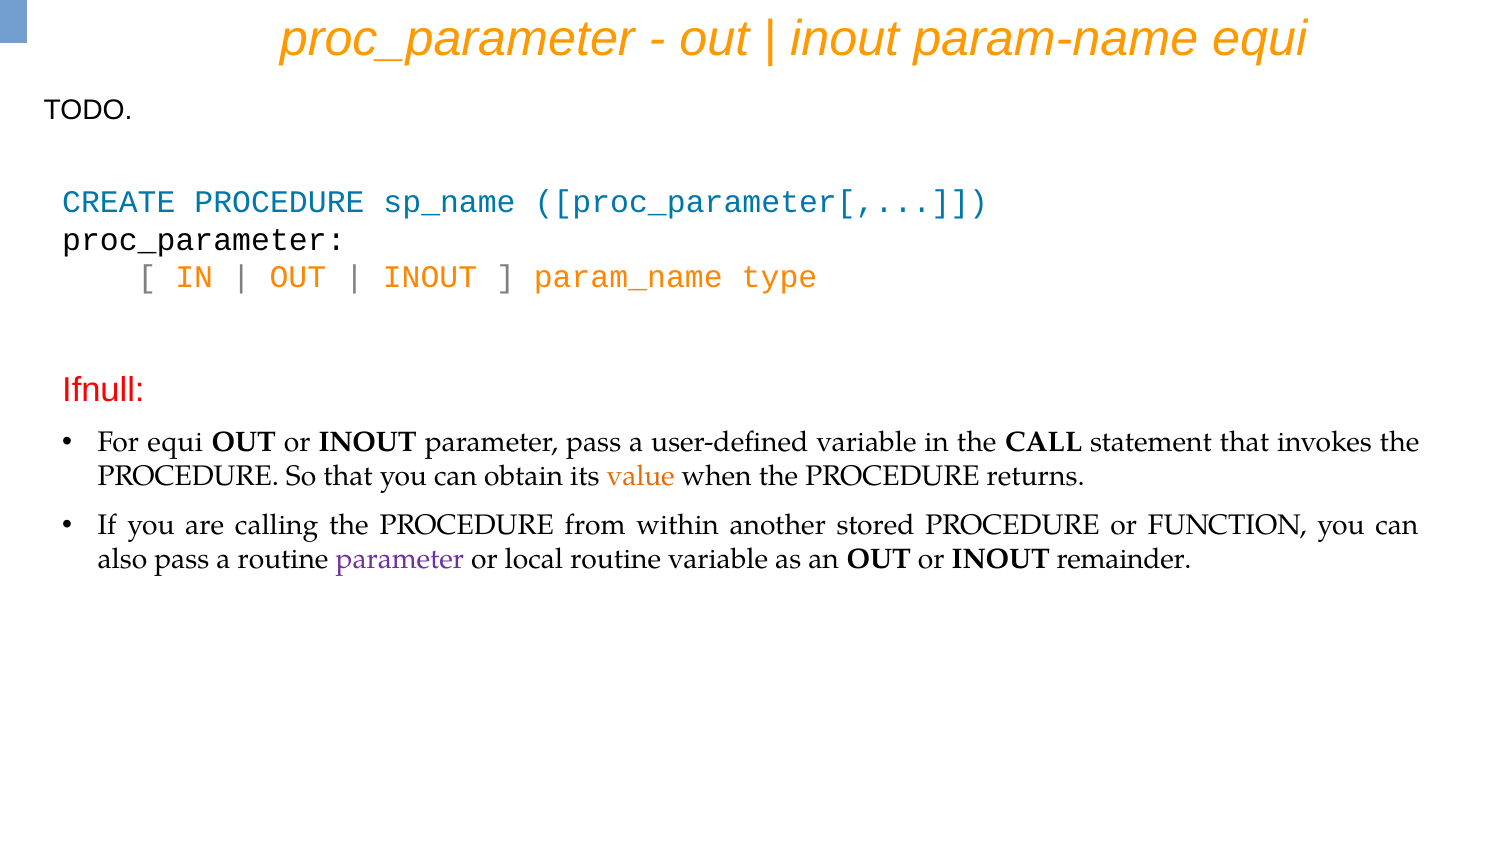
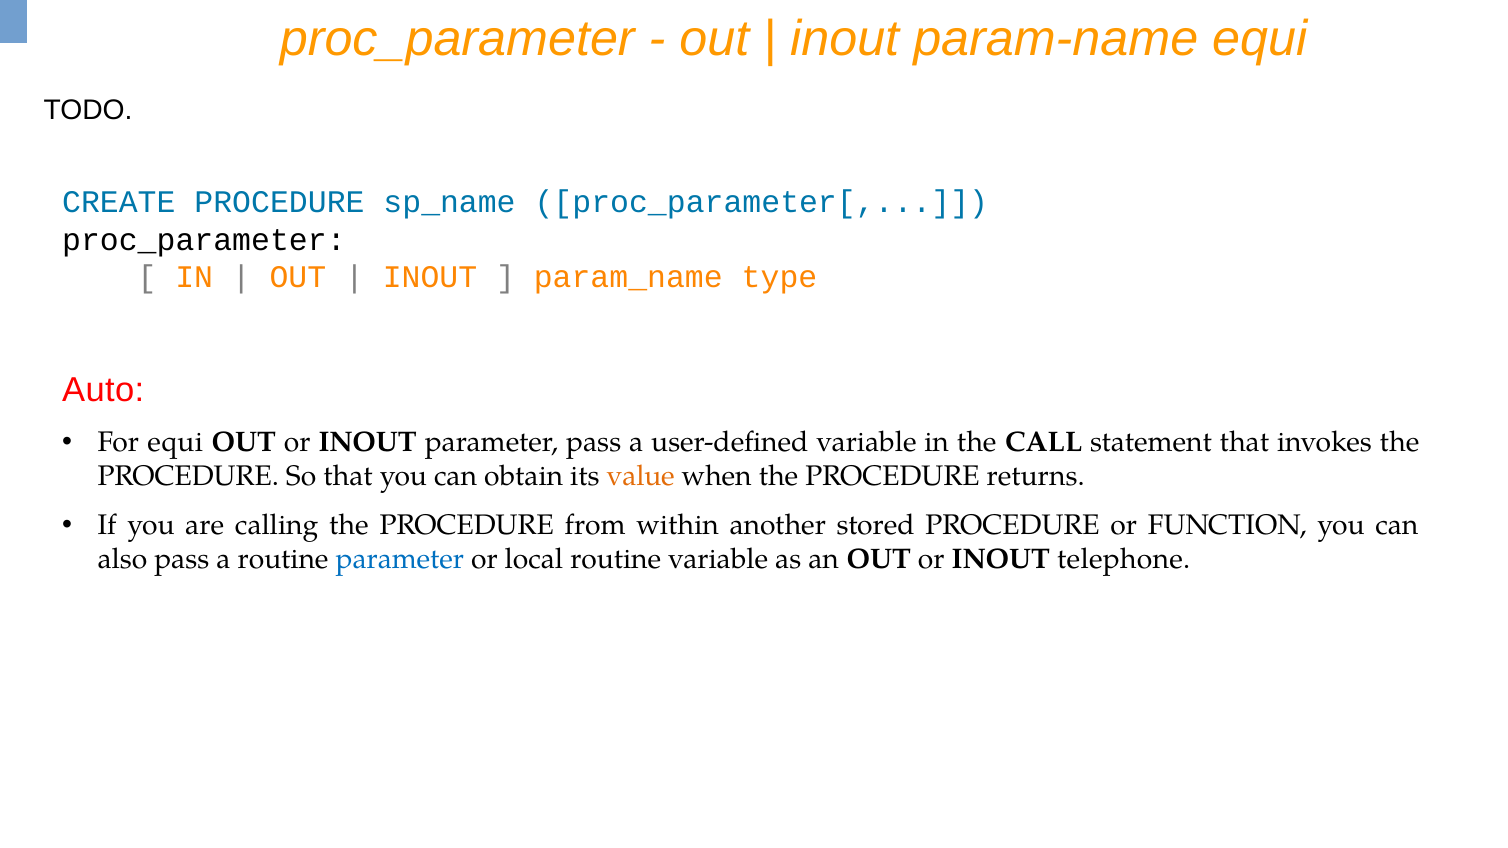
Ifnull: Ifnull -> Auto (103, 390)
parameter colour: purple -> blue (400, 560)
remainder: remainder -> telephone (1124, 560)
